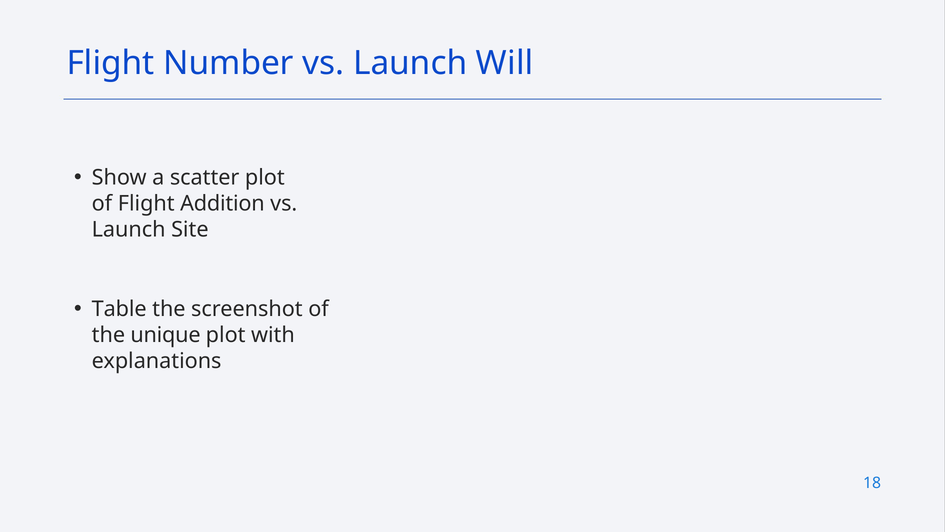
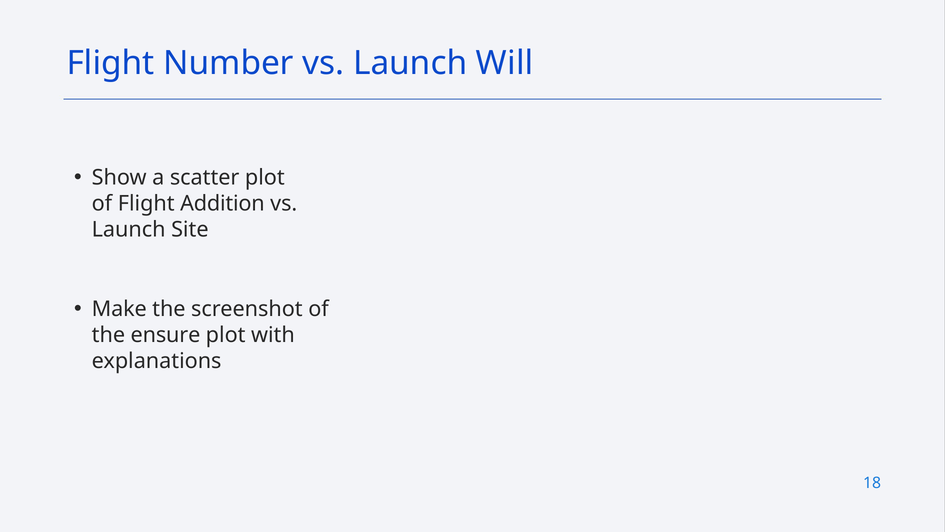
Table: Table -> Make (119, 309)
unique: unique -> ensure (165, 335)
